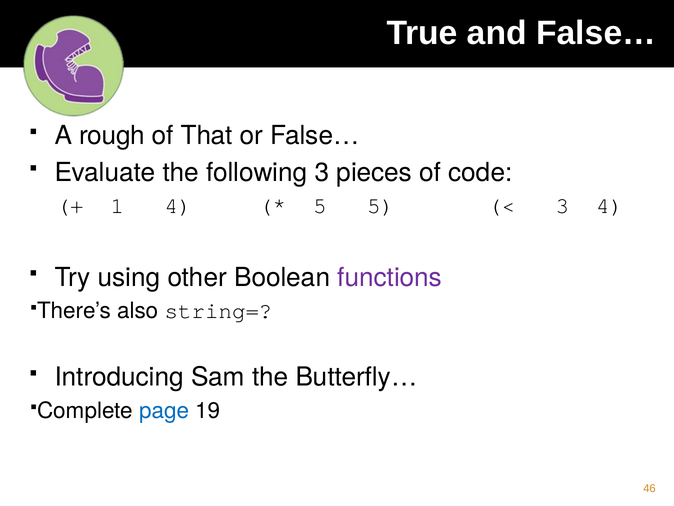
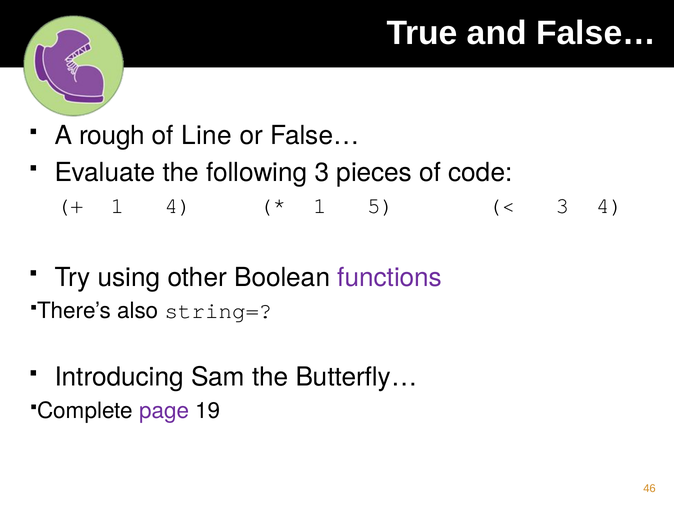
That: That -> Line (206, 135)
5: 5 -> 1 (320, 206)
page colour: blue -> purple (164, 410)
